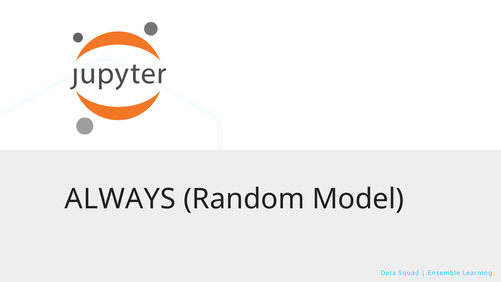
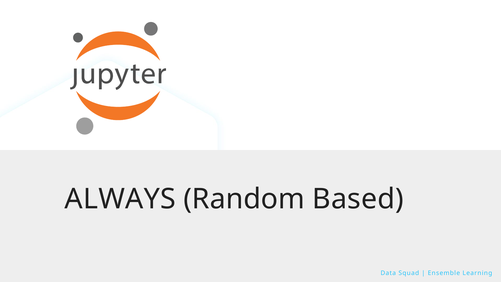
Model: Model -> Based (358, 199)
